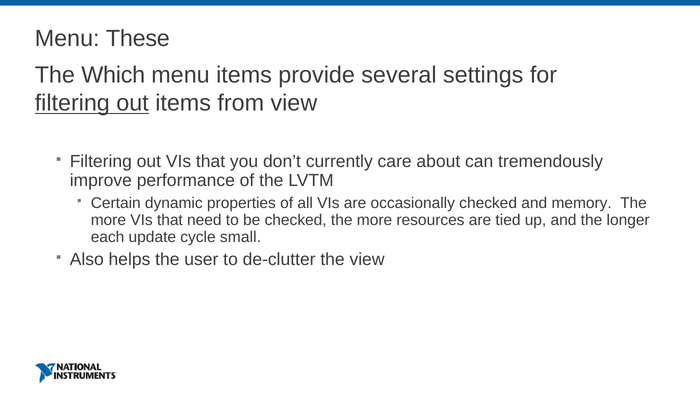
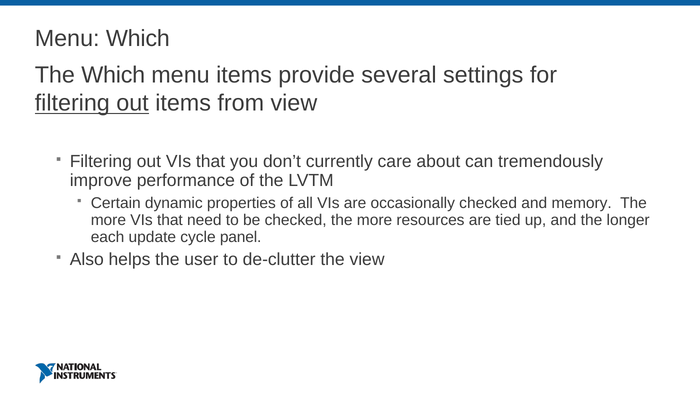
Menu These: These -> Which (138, 38)
small: small -> panel (241, 237)
